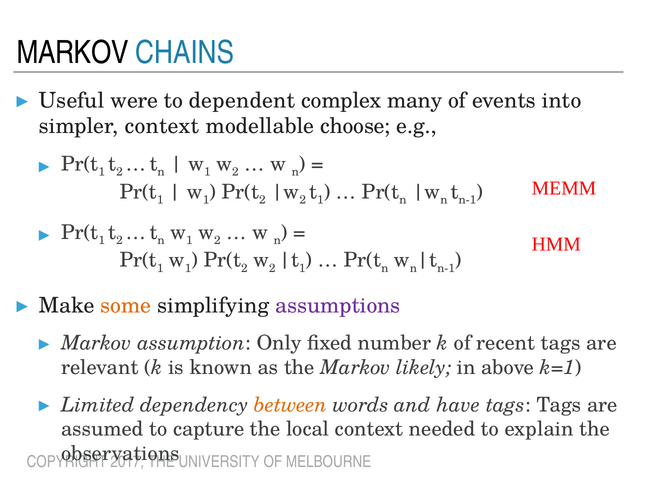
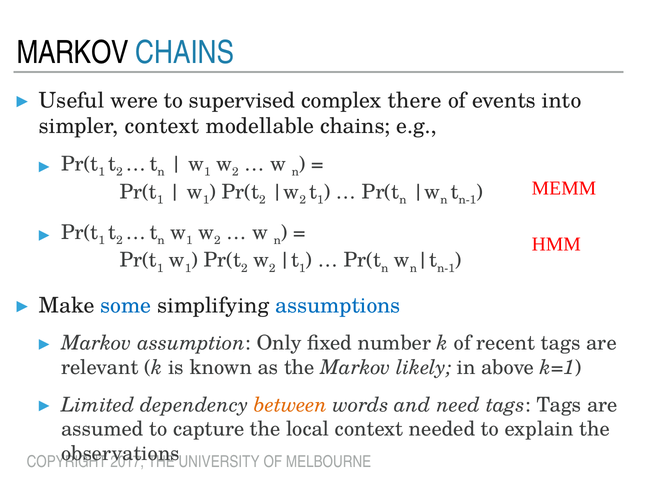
dependent: dependent -> supervised (242, 100)
many: many -> there (415, 100)
modellable choose: choose -> chains (355, 126)
some colour: orange -> blue (126, 306)
assumptions colour: purple -> blue (338, 306)
have: have -> need (458, 405)
